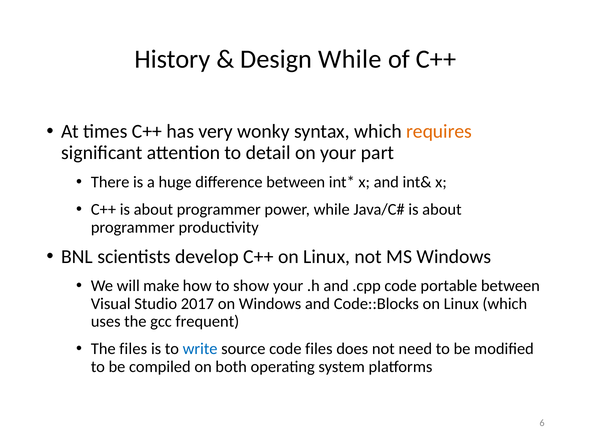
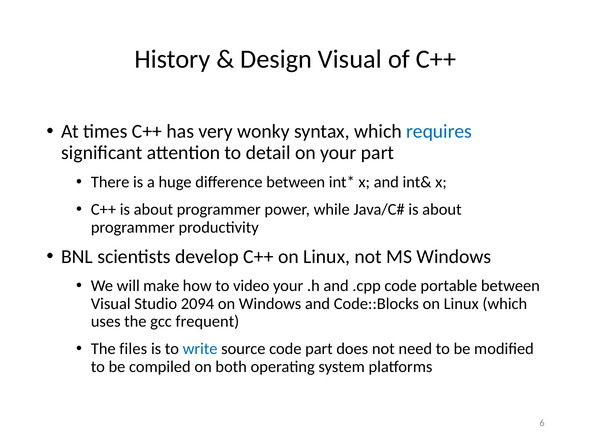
Design While: While -> Visual (350, 59)
requires colour: orange -> blue (439, 131)
show: show -> video (251, 286)
2017: 2017 -> 2094 (197, 304)
code files: files -> part (319, 349)
